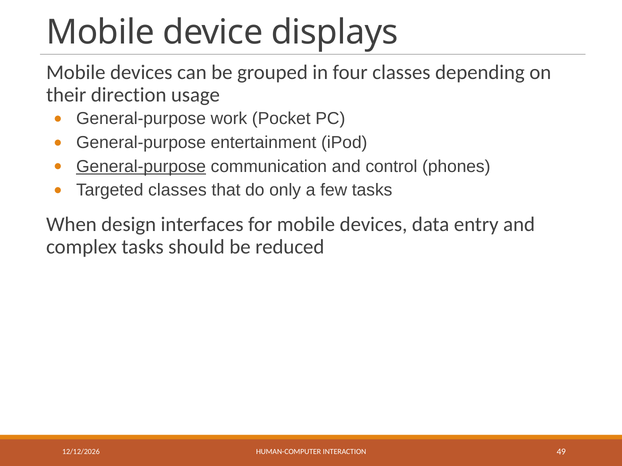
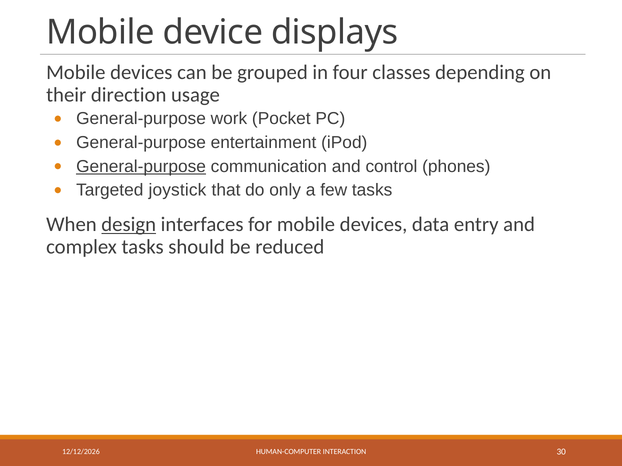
Targeted classes: classes -> joystick (177, 190)
design underline: none -> present (129, 225)
49: 49 -> 30 (561, 452)
